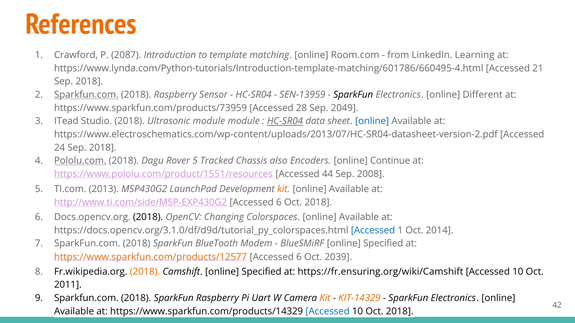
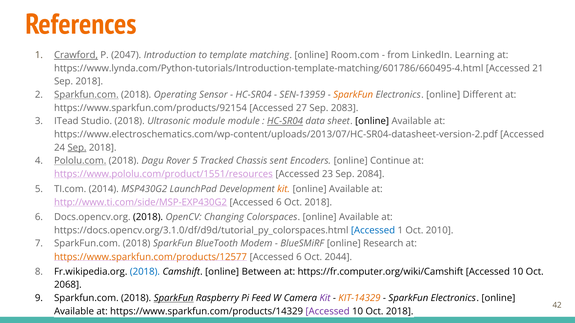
Crawford underline: none -> present (76, 55)
2087: 2087 -> 2047 (126, 55)
2018 Raspberry: Raspberry -> Operating (175, 95)
SparkFun colour: black -> orange (353, 95)
https://www.sparkfun.com/products/73959: https://www.sparkfun.com/products/73959 -> https://www.sparkfun.com/products/92154 (151, 108)
28: 28 -> 27 (301, 108)
2049: 2049 -> 2083 (345, 108)
online colour: blue -> black (372, 121)
Sep underline: none -> present (77, 148)
also: also -> sent (279, 161)
44: 44 -> 23 (328, 174)
2008: 2008 -> 2084 (371, 174)
2013: 2013 -> 2014 (104, 189)
2014: 2014 -> 2010 (440, 231)
BlueSMiRF online Specified: Specified -> Research (383, 244)
2039: 2039 -> 2044 (338, 257)
2018 colour: orange -> blue (145, 272)
Camshift online Specified: Specified -> Between (261, 272)
https://fr.ensuring.org/wiki/Camshift: https://fr.ensuring.org/wiki/Camshift -> https://fr.computer.org/wiki/Camshift (380, 272)
2011: 2011 -> 2068 (68, 285)
SparkFun underline: none -> present (174, 298)
Uart: Uart -> Feed (261, 298)
Kit colour: orange -> purple (325, 298)
Accessed colour: blue -> purple (328, 312)
